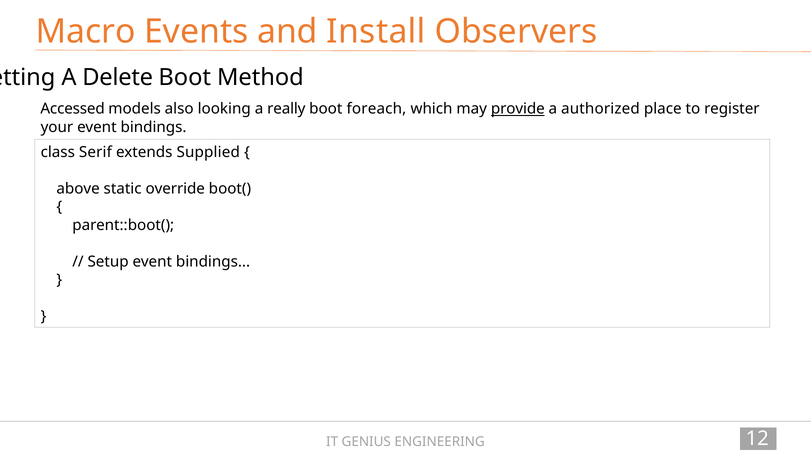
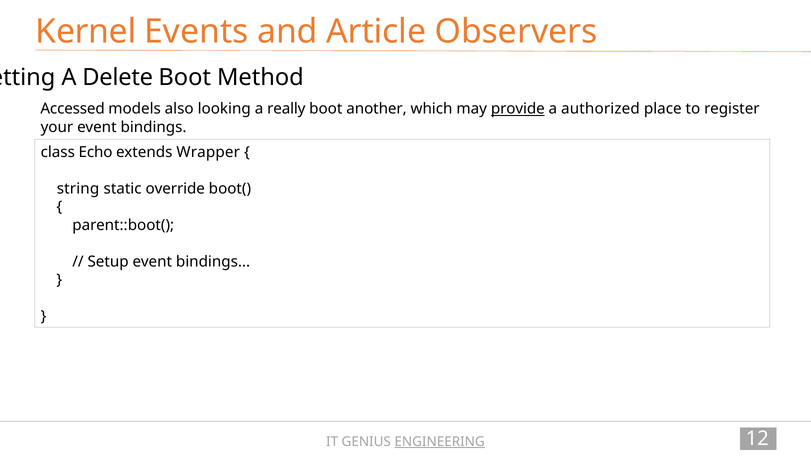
Macro: Macro -> Kernel (86, 31)
Install: Install -> Article (376, 31)
foreach: foreach -> another (377, 109)
Serif: Serif -> Echo (96, 152)
Supplied: Supplied -> Wrapper (208, 152)
above: above -> string (78, 189)
ENGINEERING underline: none -> present (440, 442)
